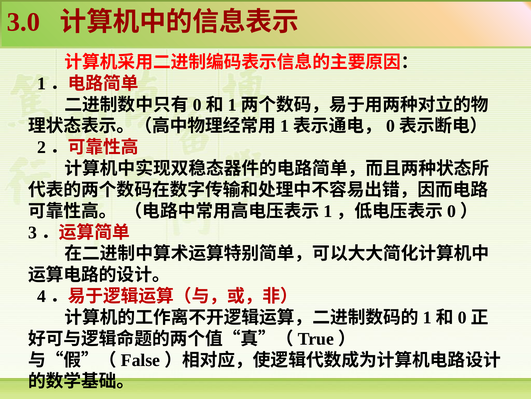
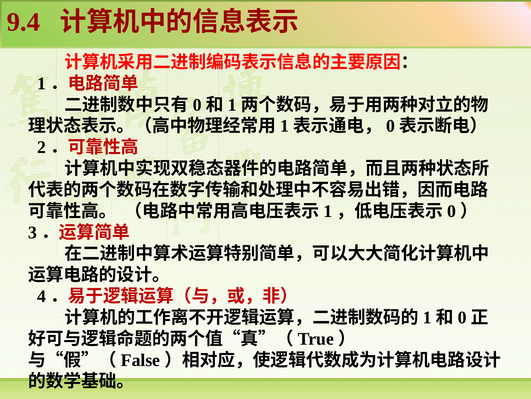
3.0: 3.0 -> 9.4 (24, 22)
